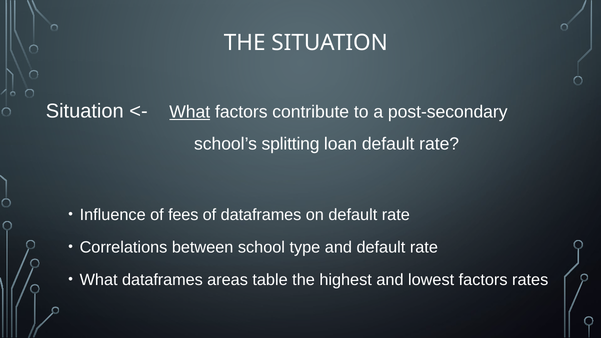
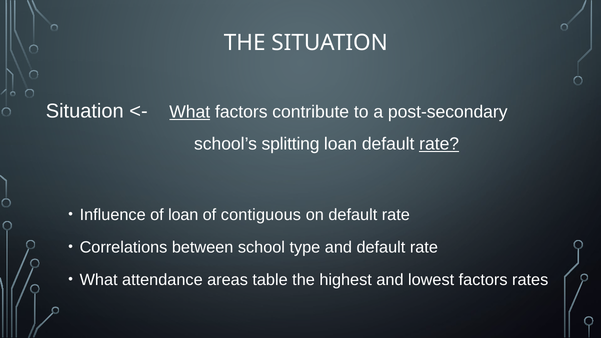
rate underline: none -> present (439, 144)
of fees: fees -> loan (183, 215)
of dataframes: dataframes -> contiguous (261, 215)
What dataframes: dataframes -> attendance (162, 280)
